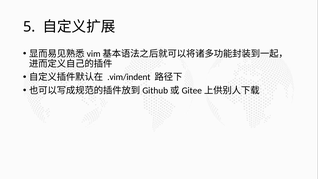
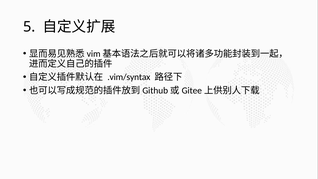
.vim/indent: .vim/indent -> .vim/syntax (129, 77)
